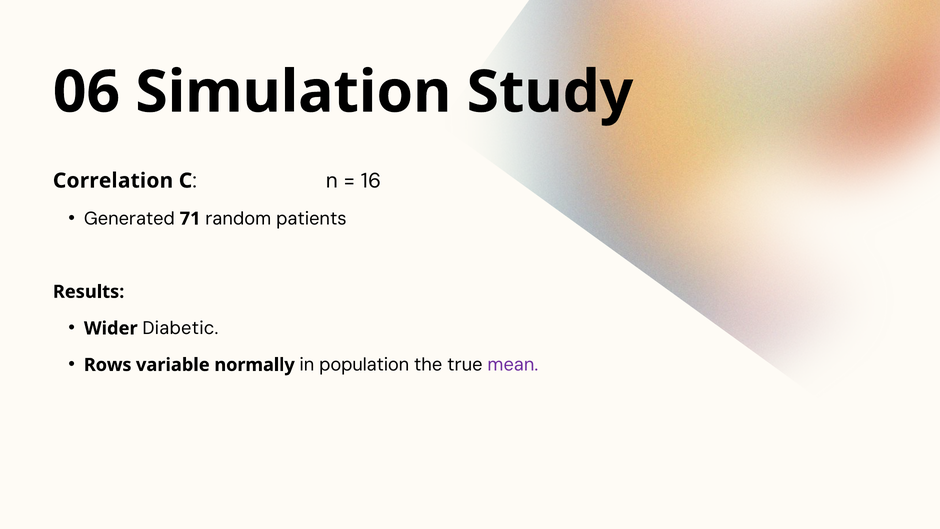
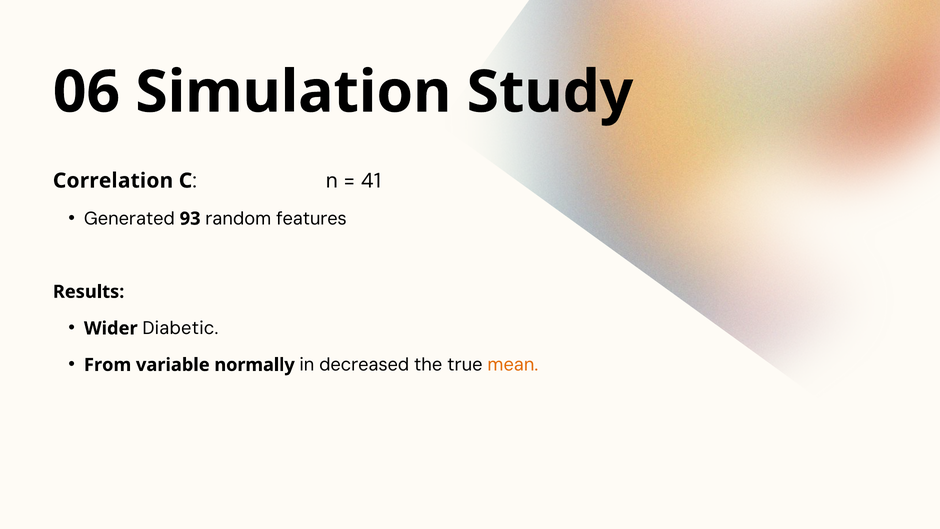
16: 16 -> 41 (371, 181)
71: 71 -> 93 (190, 219)
patients: patients -> features (311, 219)
Rows: Rows -> From (108, 365)
population: population -> decreased (364, 365)
mean colour: purple -> orange (513, 365)
